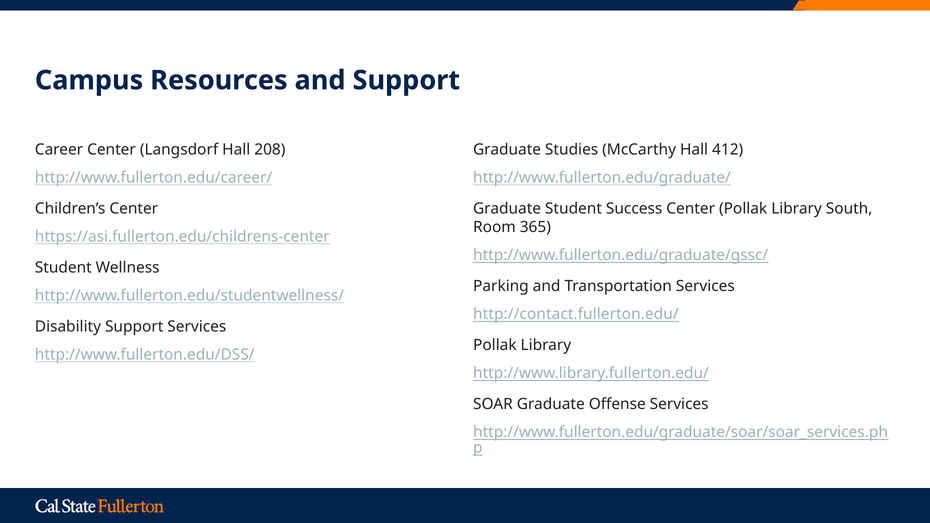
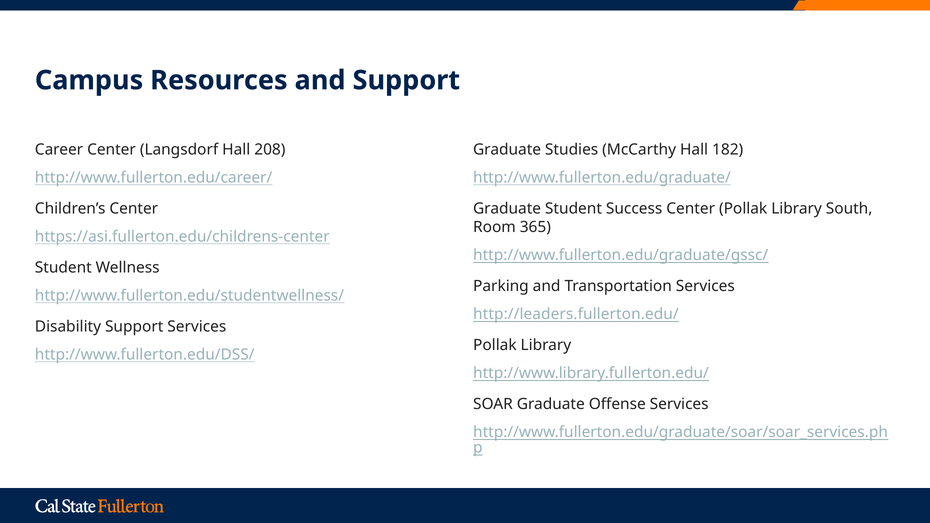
412: 412 -> 182 (728, 150)
http://contact.fullerton.edu/: http://contact.fullerton.edu/ -> http://leaders.fullerton.edu/ (576, 314)
